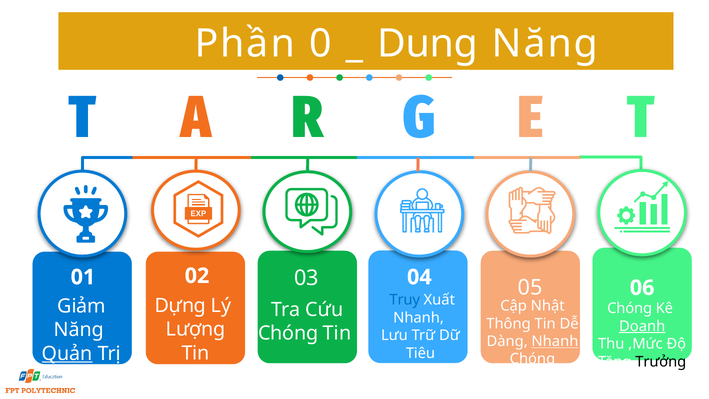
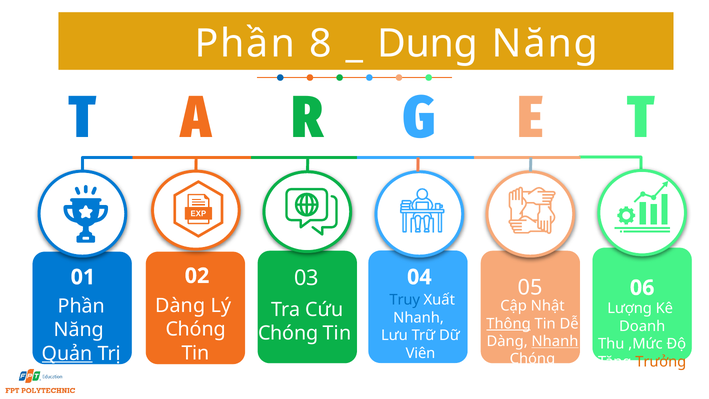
0: 0 -> 8 (320, 44)
Dựng: Dựng -> Dàng (180, 306)
Giảm: Giảm -> Phần (81, 306)
Chóng: Chóng -> Lượng (630, 308)
Thông underline: none -> present (509, 324)
Doanh underline: present -> none (642, 326)
Lượng: Lượng -> Chóng (196, 329)
Tiêu: Tiêu -> Viên (420, 353)
Trưởng colour: black -> orange (661, 362)
